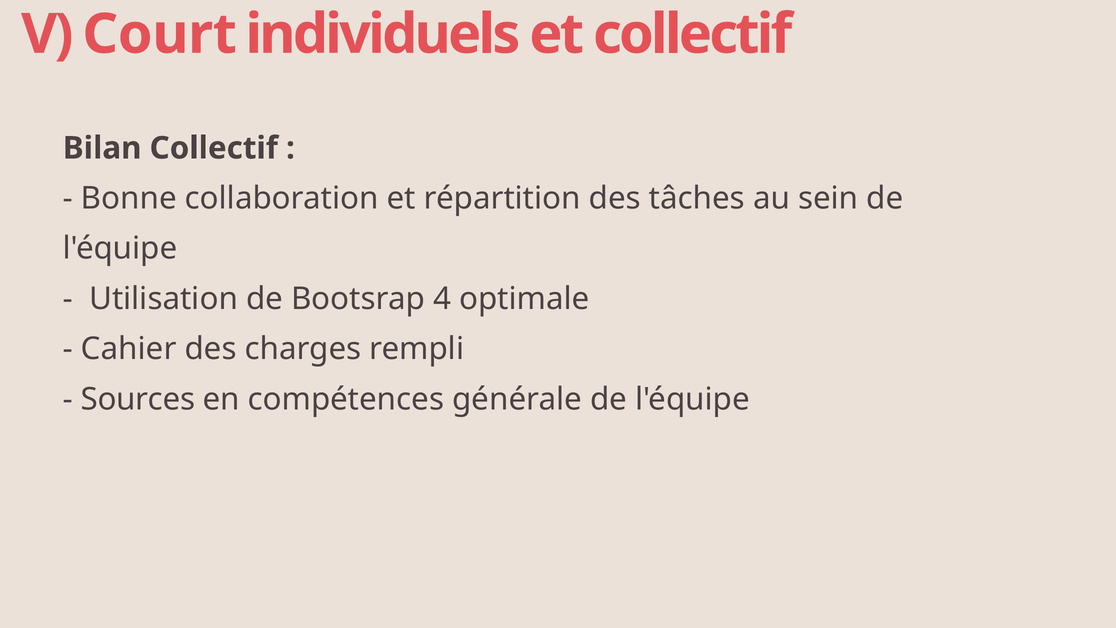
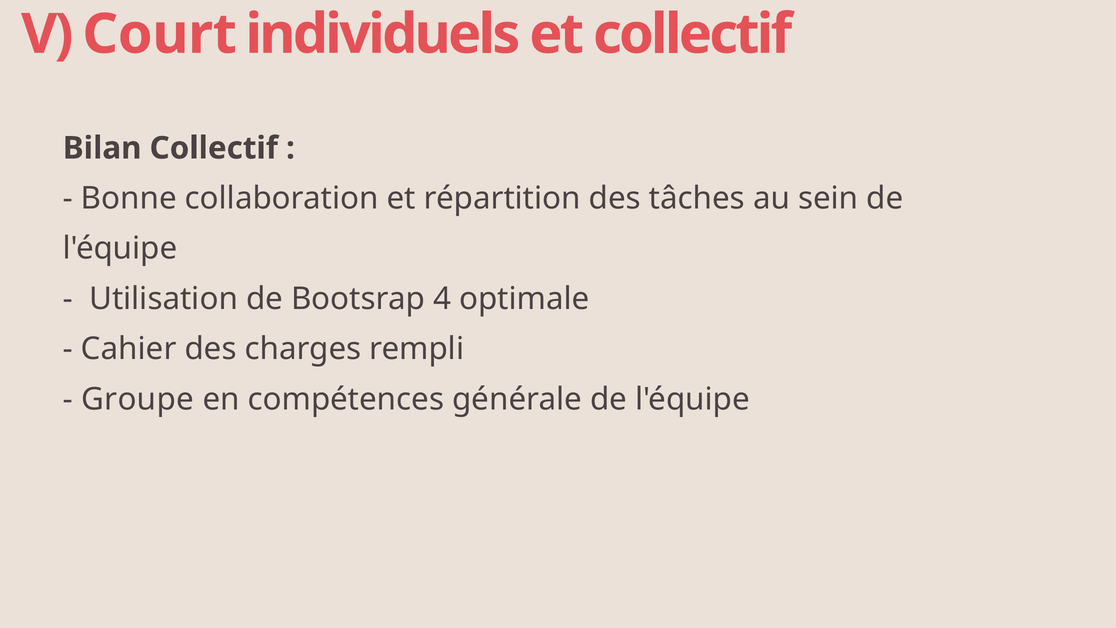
Sources: Sources -> Groupe (138, 399)
